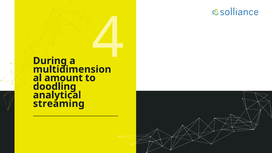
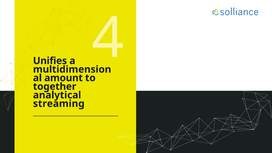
During: During -> Unifies (50, 61)
doodling: doodling -> together (55, 87)
